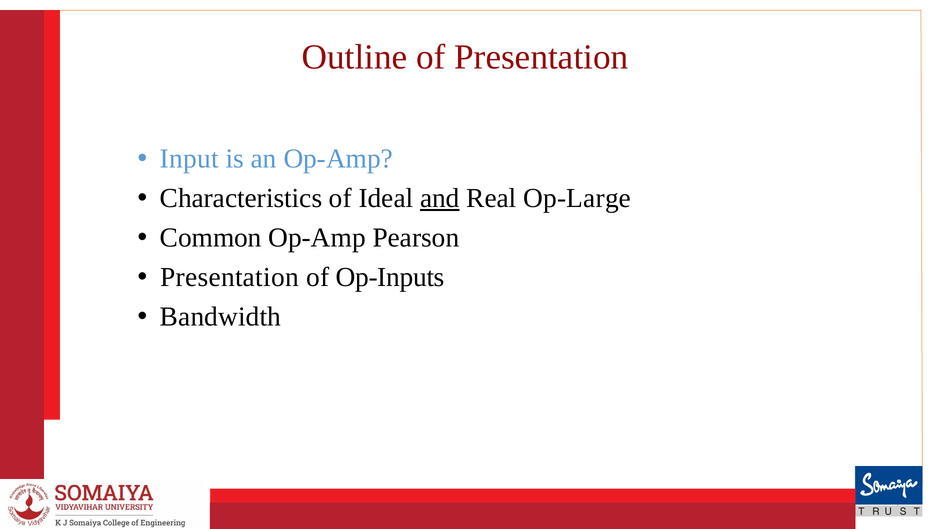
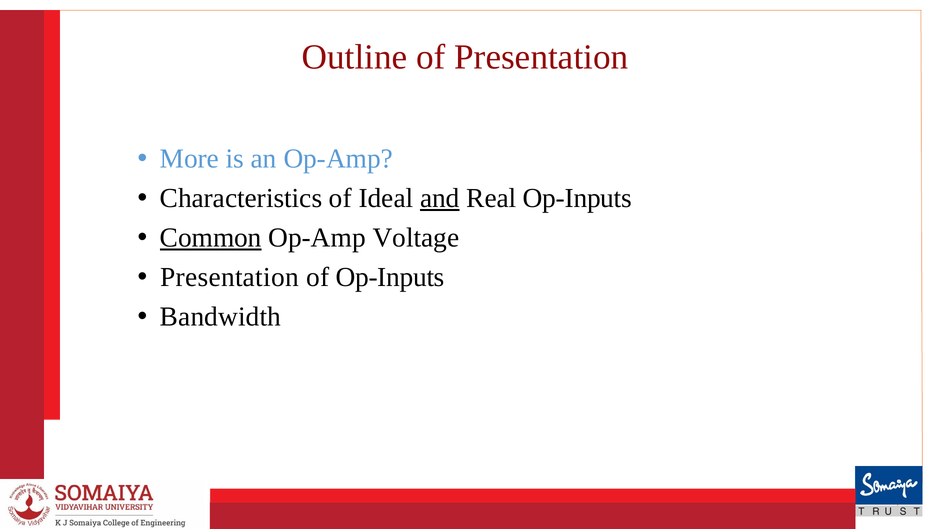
Input: Input -> More (189, 159)
Real Op-Large: Op-Large -> Op-Inputs (577, 198)
Common underline: none -> present (211, 238)
Pearson: Pearson -> Voltage (416, 238)
